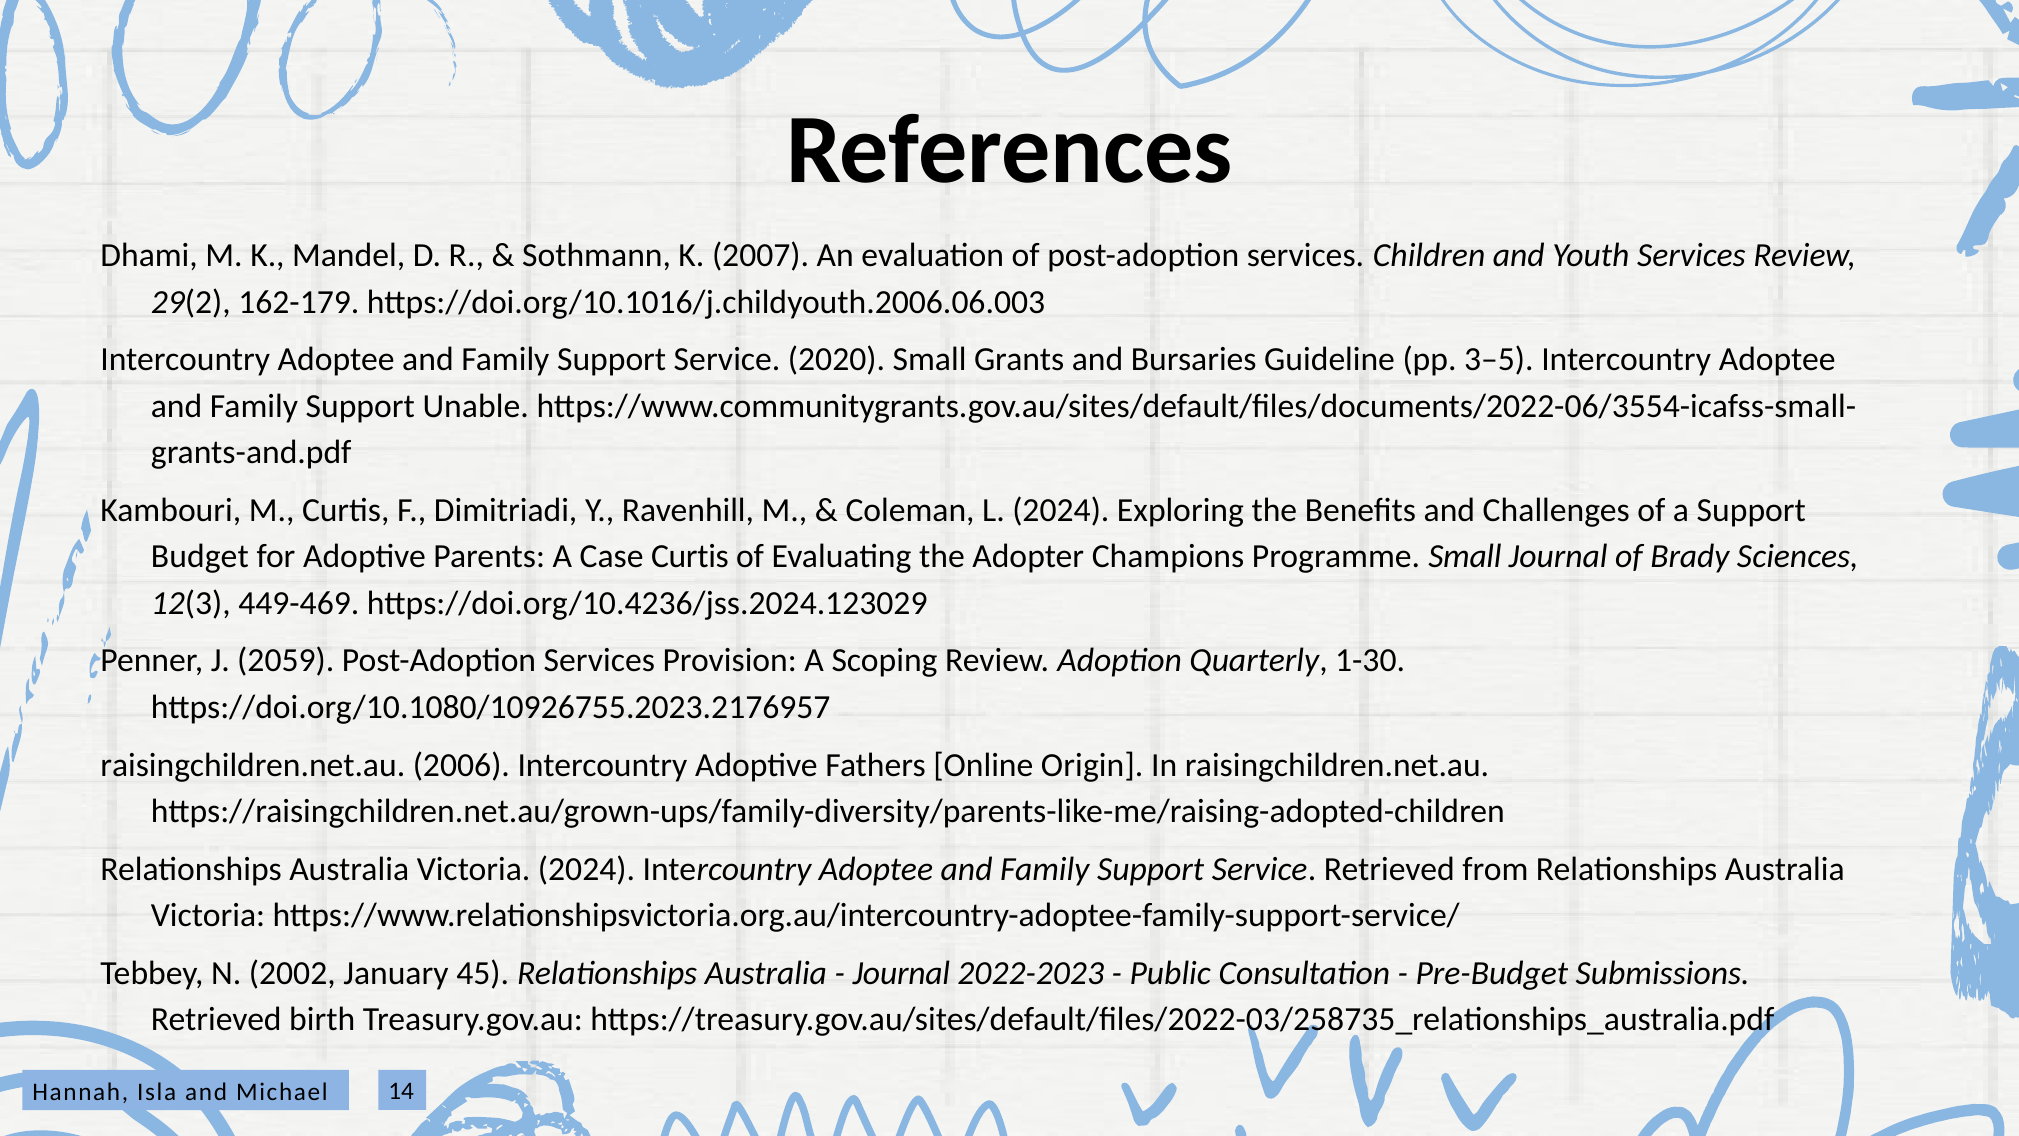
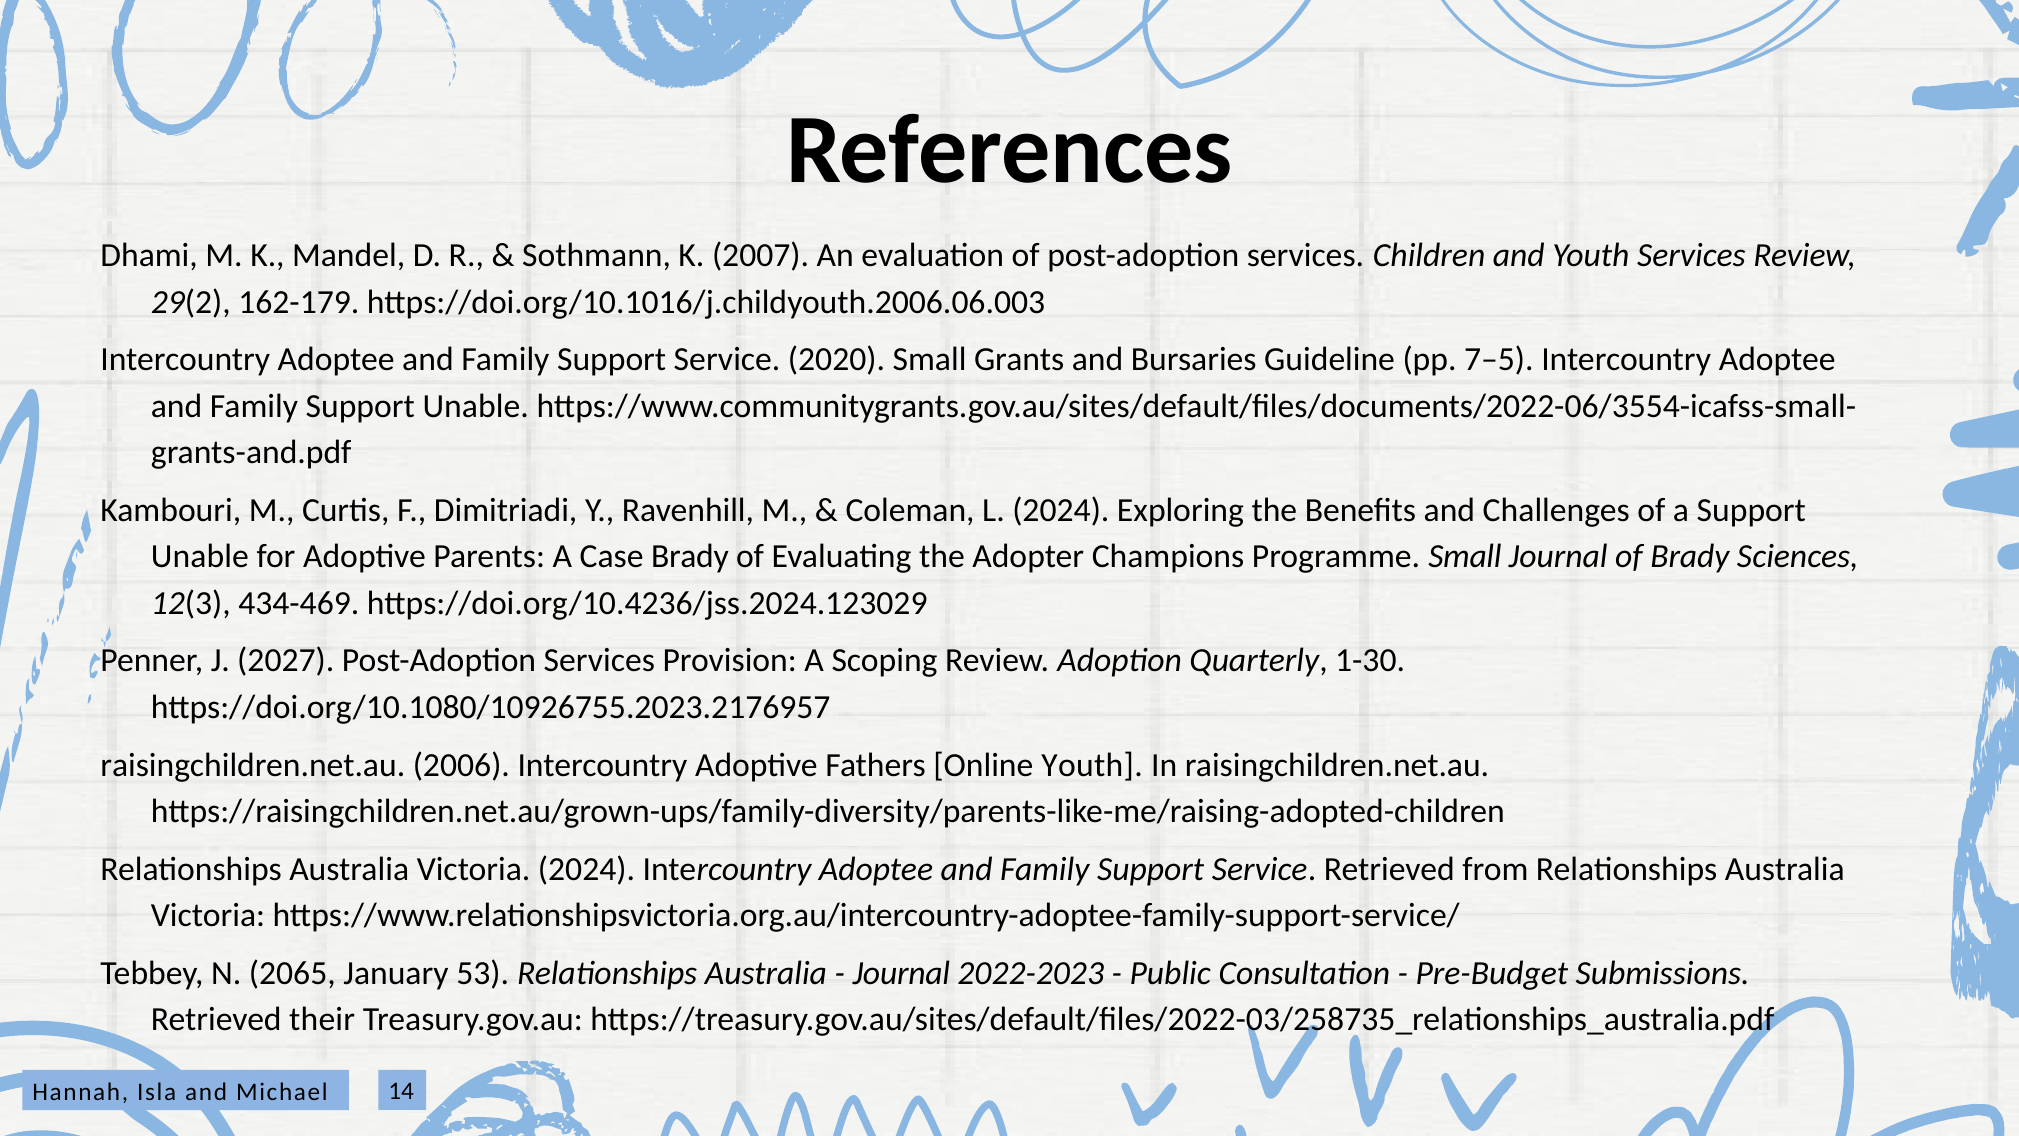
3–5: 3–5 -> 7–5 (1499, 360)
Budget: Budget -> Unable (200, 557)
Case Curtis: Curtis -> Brady (690, 557)
449-469: 449-469 -> 434-469 (299, 603)
2059: 2059 -> 2027 (286, 661)
Online Origin: Origin -> Youth (1092, 765)
2002: 2002 -> 2065 (292, 973)
45: 45 -> 53 (483, 973)
birth: birth -> their (322, 1019)
